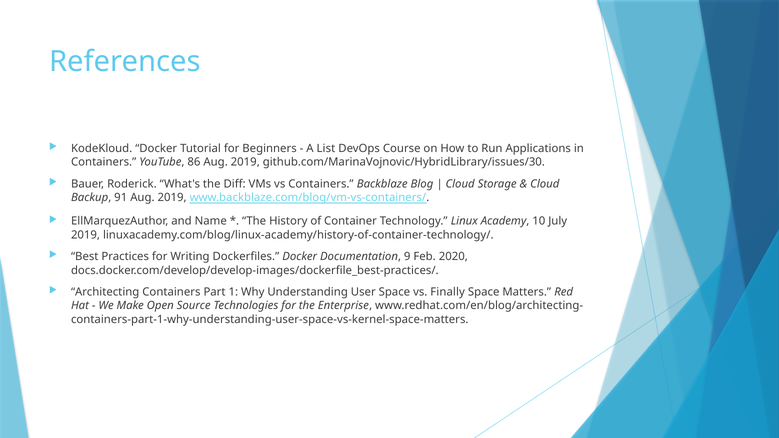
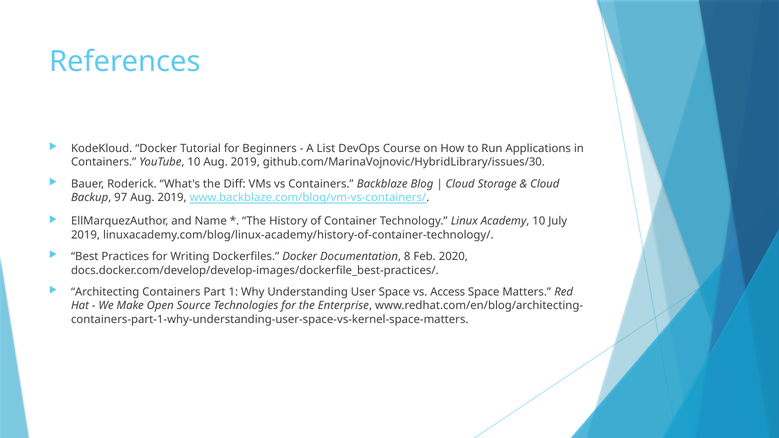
YouTube 86: 86 -> 10 (194, 162)
91: 91 -> 97 (121, 198)
9: 9 -> 8 (407, 257)
Finally: Finally -> Access (448, 292)
